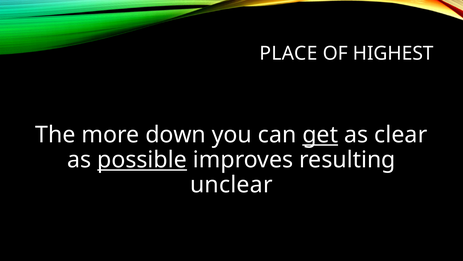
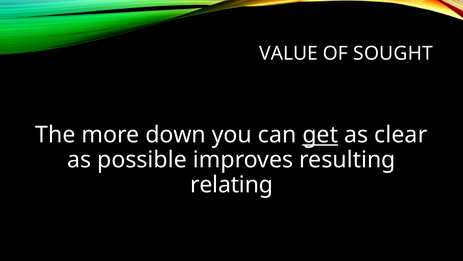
PLACE: PLACE -> VALUE (289, 53)
HIGHEST: HIGHEST -> SOUGHT (393, 53)
possible underline: present -> none (142, 160)
unclear: unclear -> relating (232, 185)
